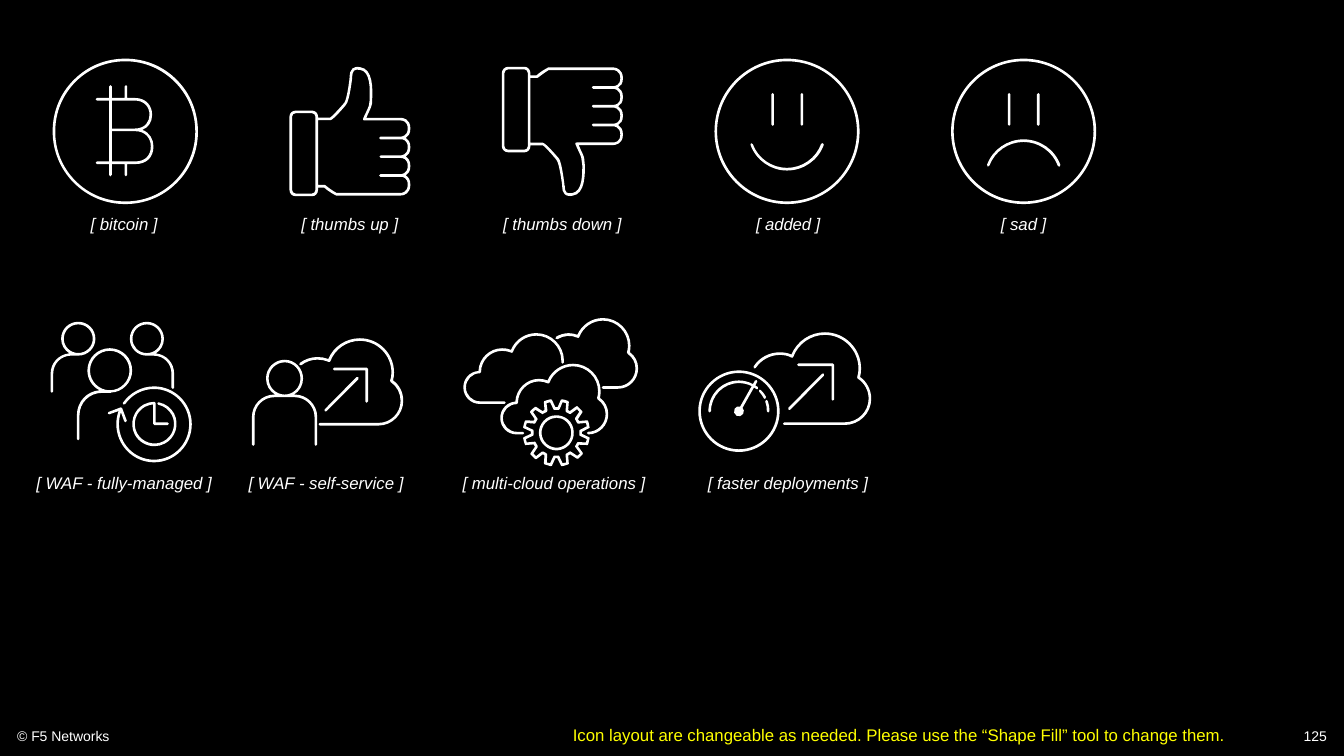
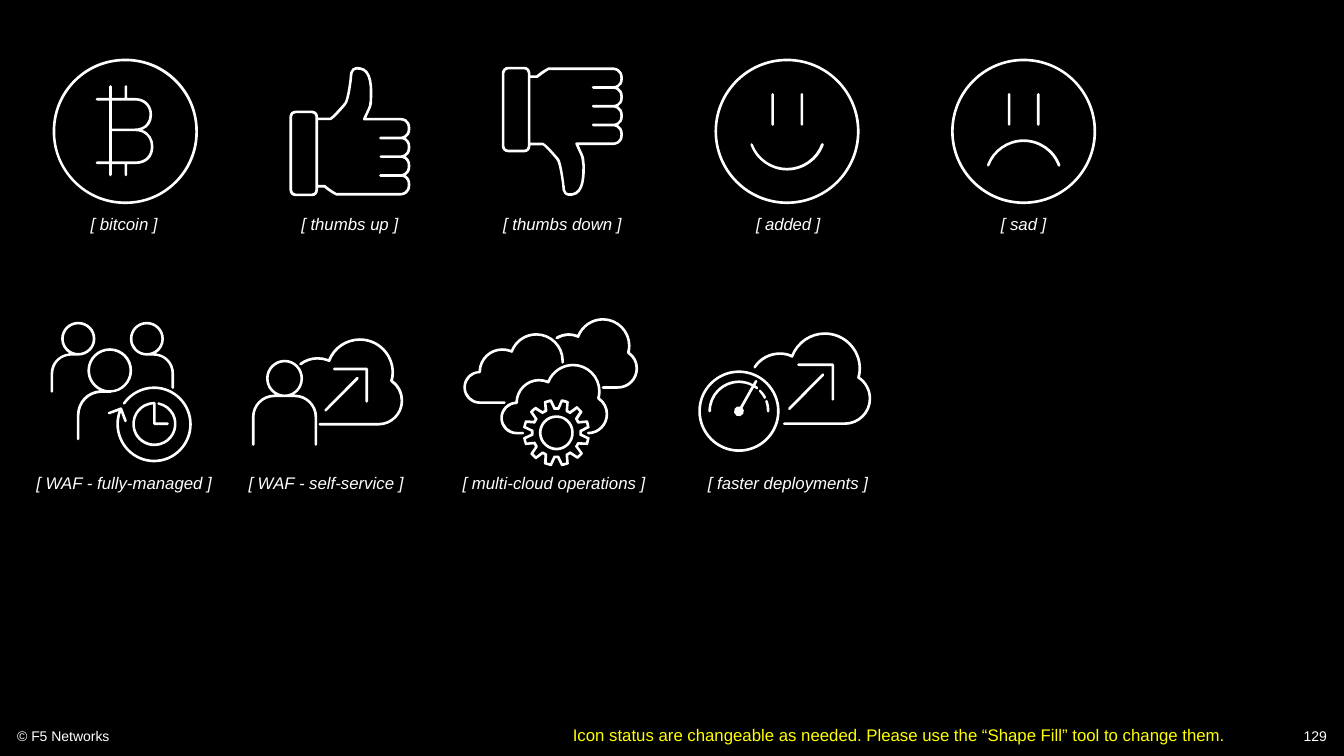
layout: layout -> status (632, 736)
125: 125 -> 129 (1315, 737)
